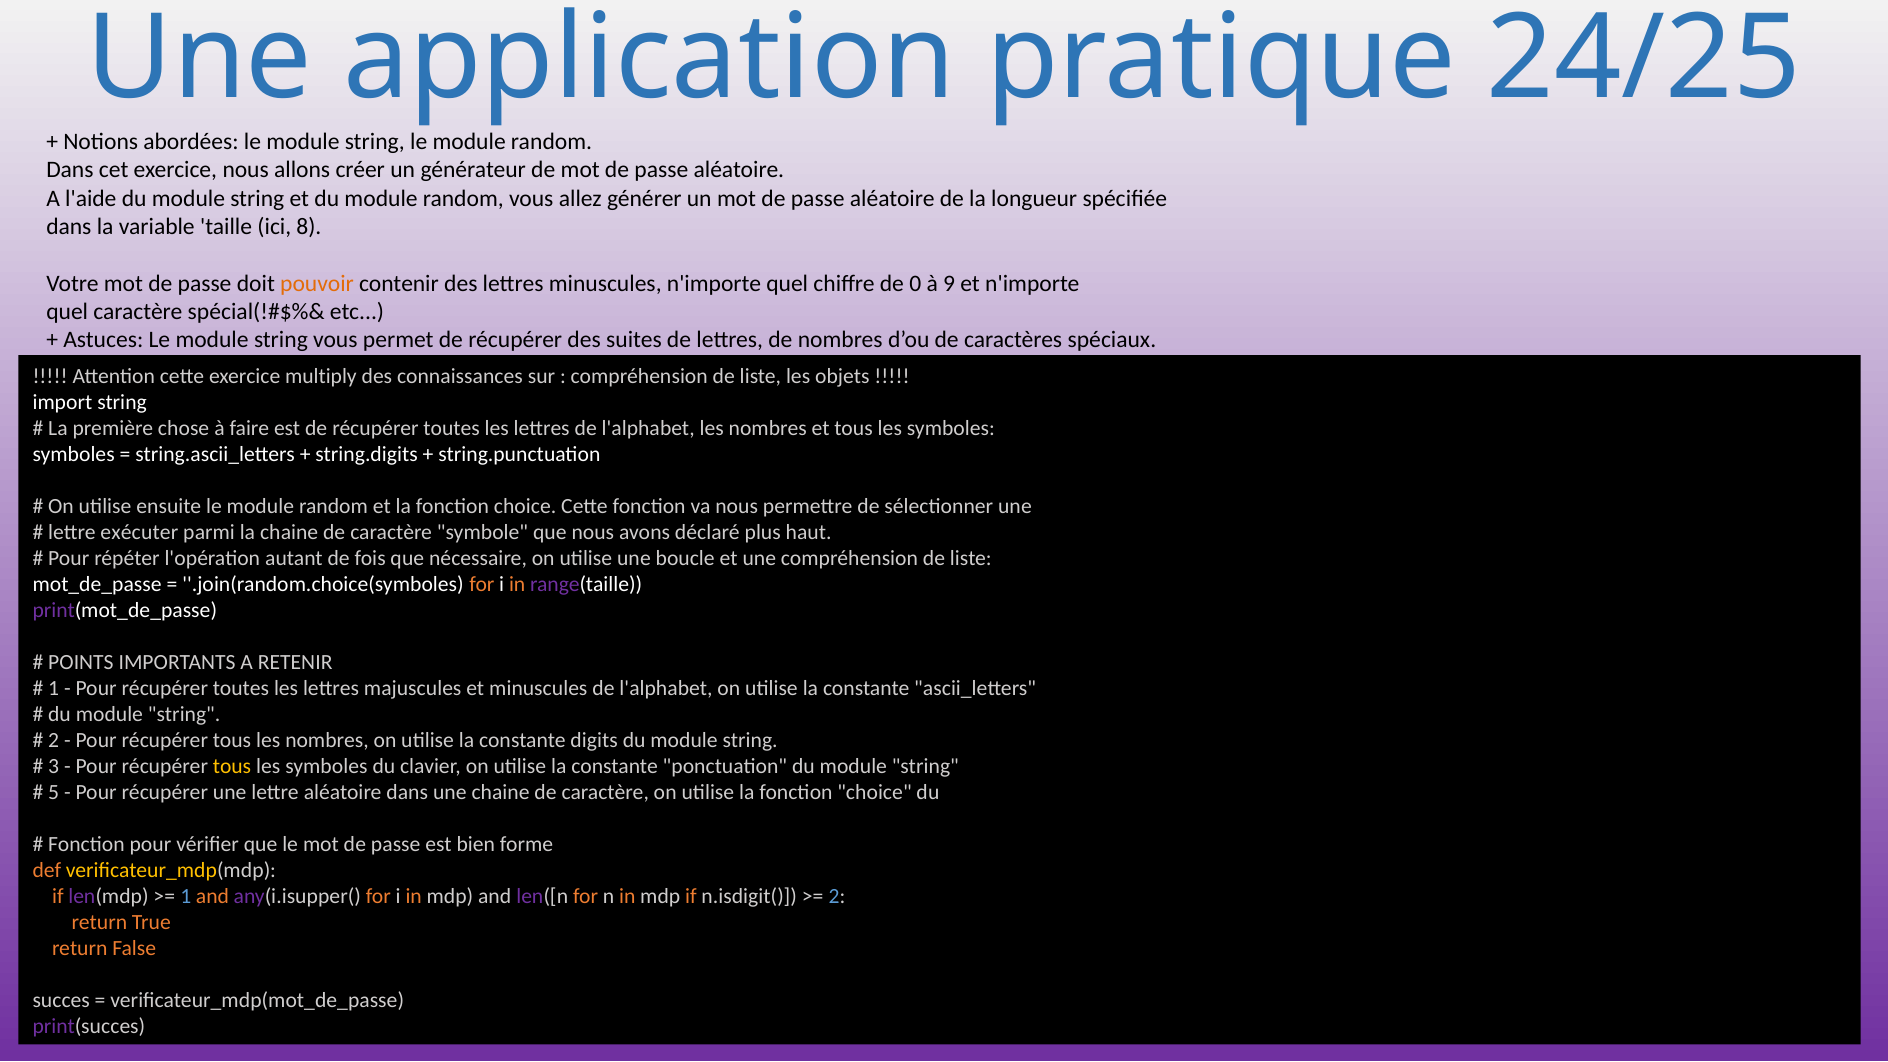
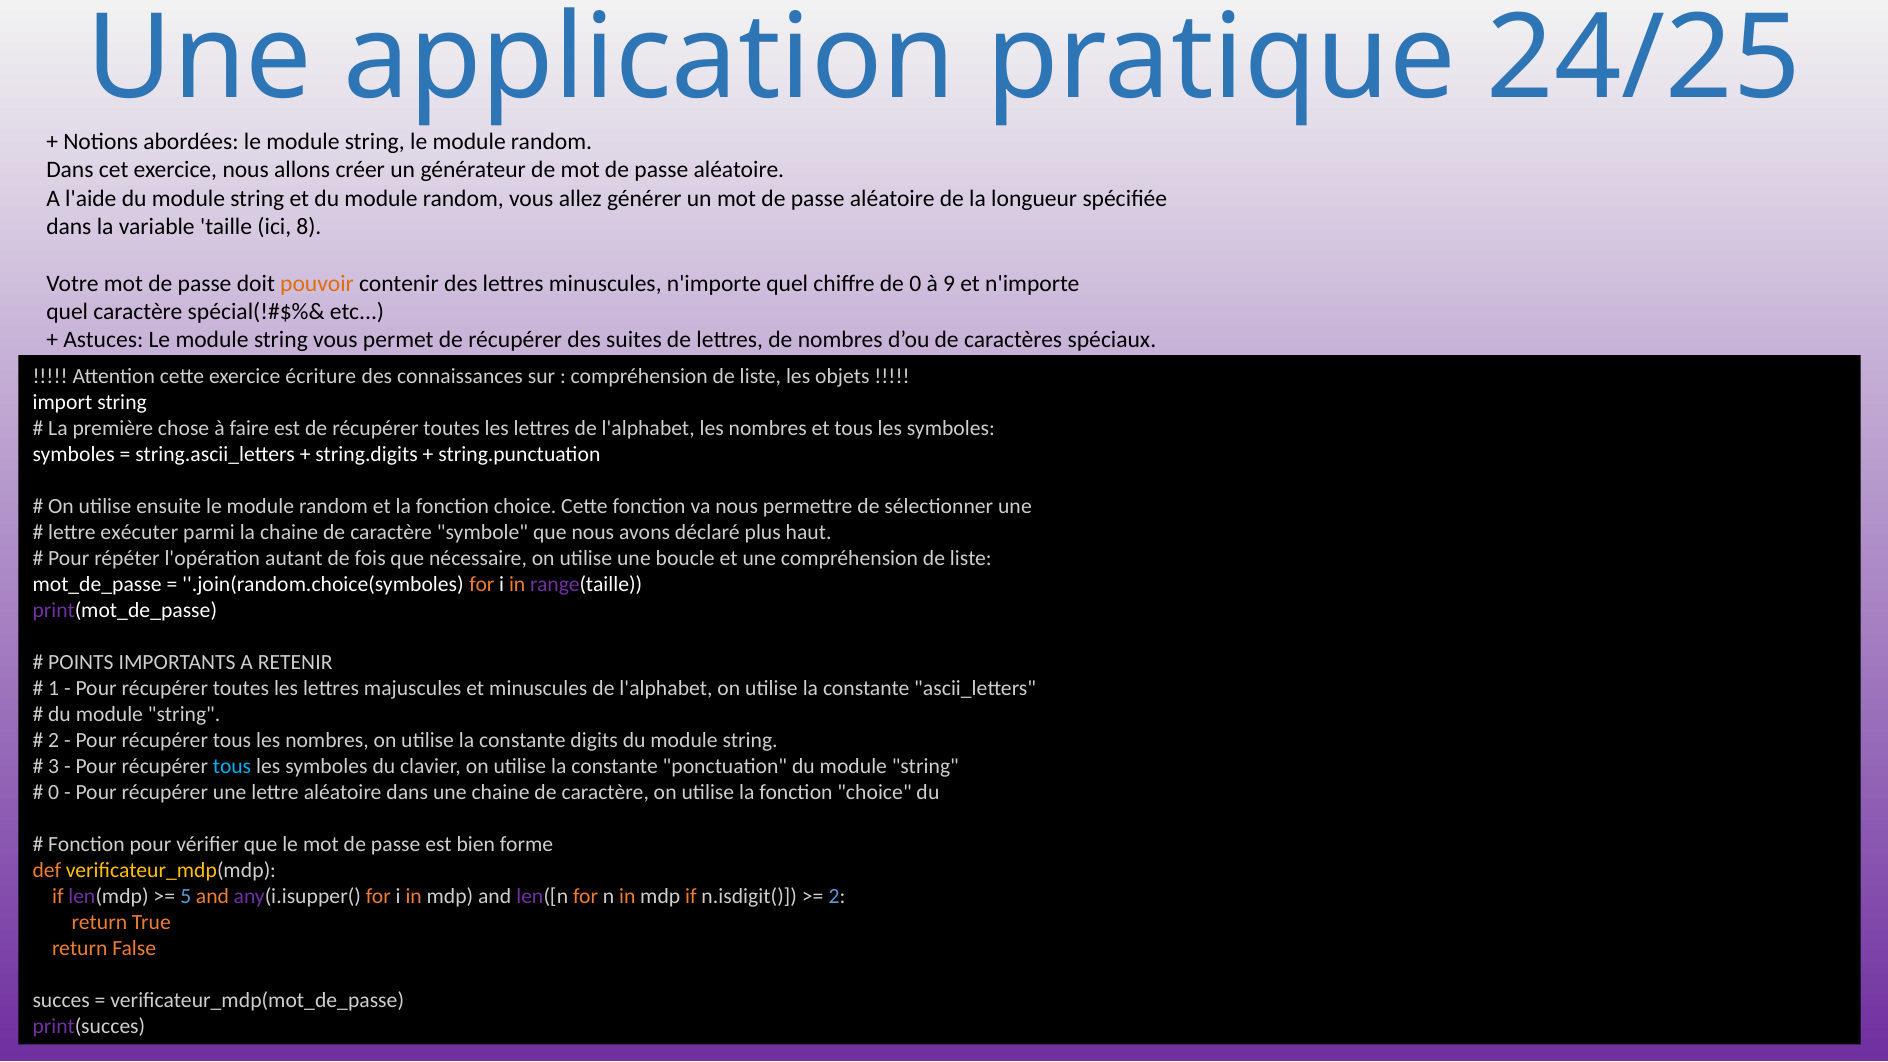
multiply: multiply -> écriture (321, 377)
tous colour: yellow -> light blue (232, 766)
5: 5 -> 0 (54, 792)
1: 1 -> 5 (186, 896)
